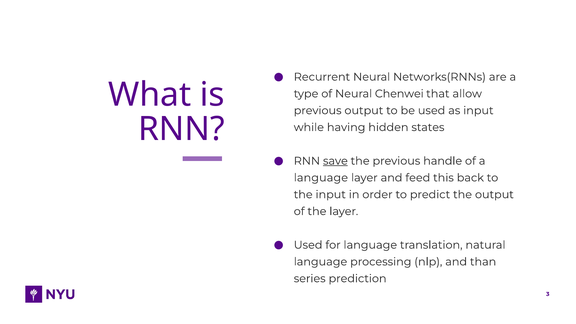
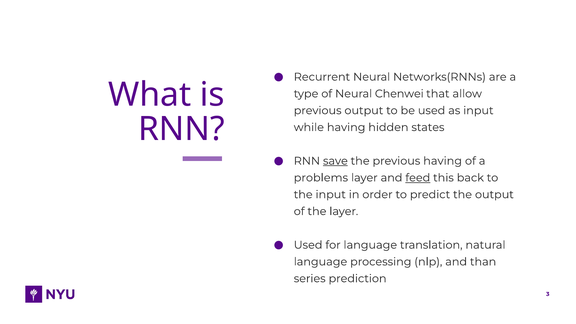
previous handle: handle -> having (443, 161)
language: language -> problems (321, 178)
feed underline: none -> present (418, 178)
